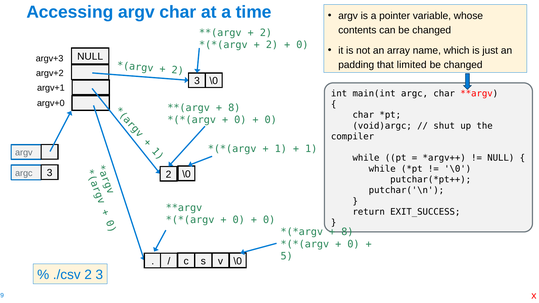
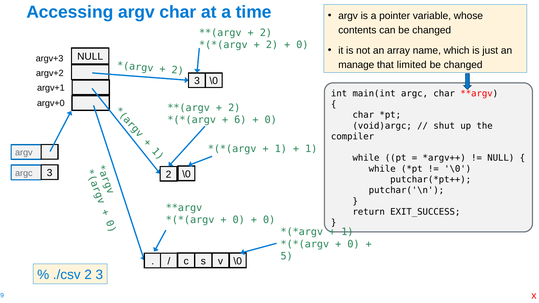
padding: padding -> manage (356, 65)
8: 8 -> 2 (234, 108)
0: 0 -> 6 (240, 120)
8: 8 -> 1 (347, 232)
